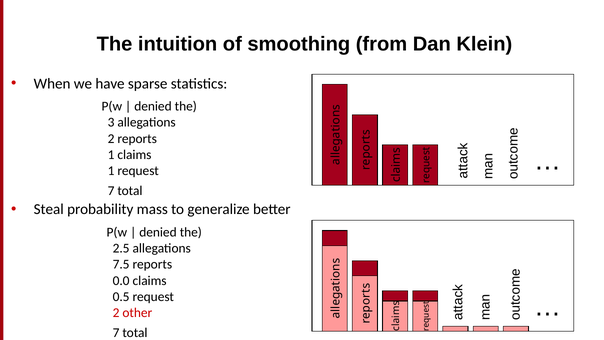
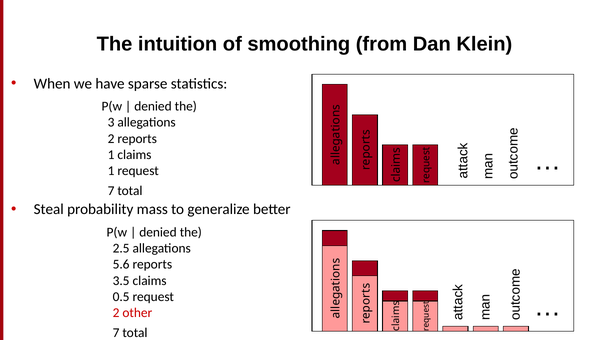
7.5: 7.5 -> 5.6 (121, 264)
0.0: 0.0 -> 3.5 (121, 280)
